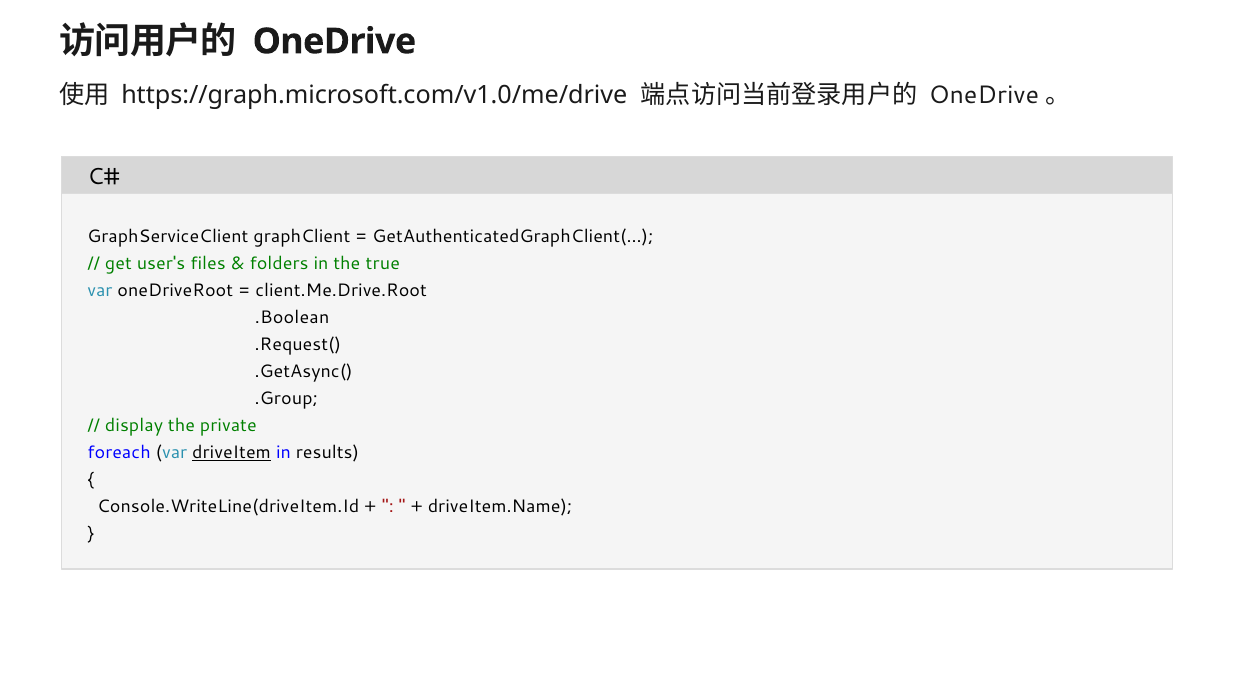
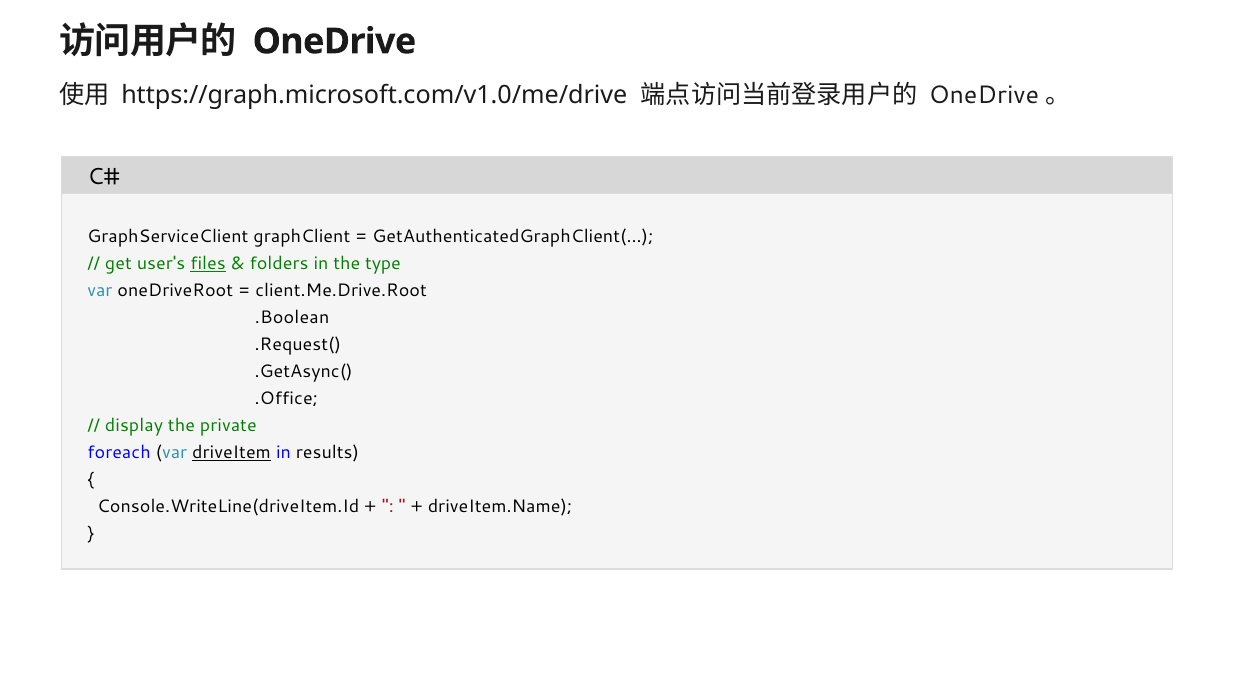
files underline: none -> present (208, 264)
true: true -> type (383, 264)
.Group: .Group -> .Office (286, 399)
